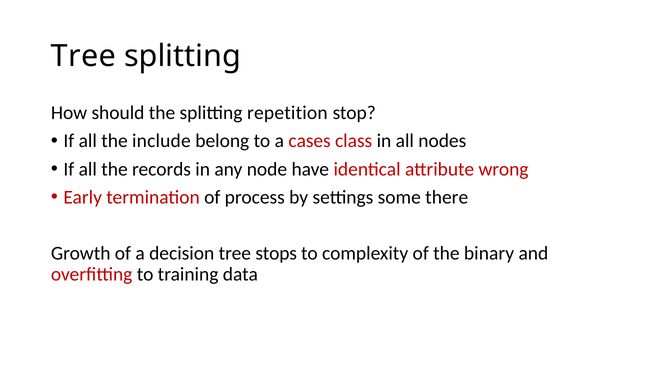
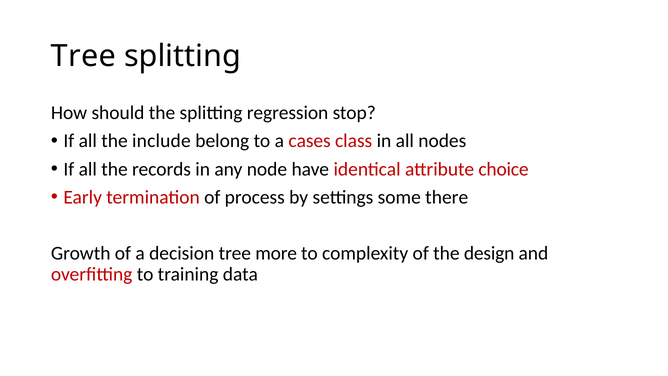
repetition: repetition -> regression (288, 113)
wrong: wrong -> choice (504, 169)
stops: stops -> more (276, 253)
binary: binary -> design (489, 253)
